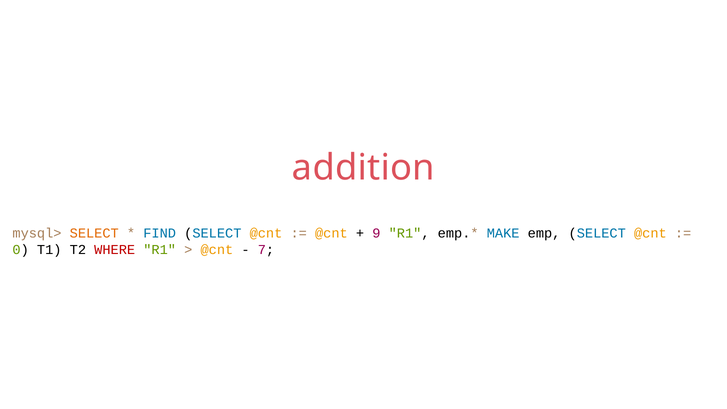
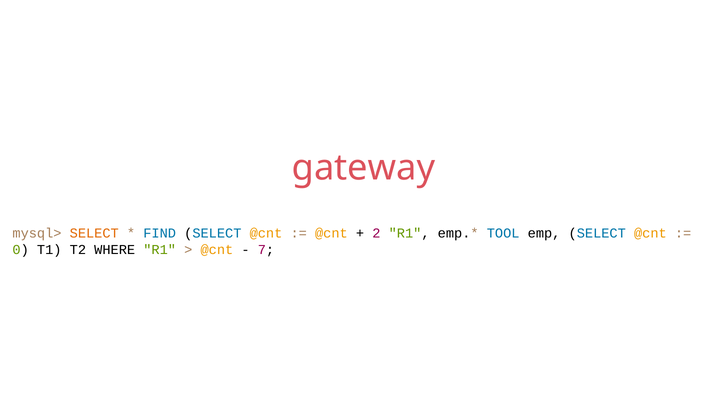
addition: addition -> gateway (364, 168)
9: 9 -> 2 (376, 233)
MAKE: MAKE -> TOOL (503, 233)
WHERE colour: red -> black (115, 250)
